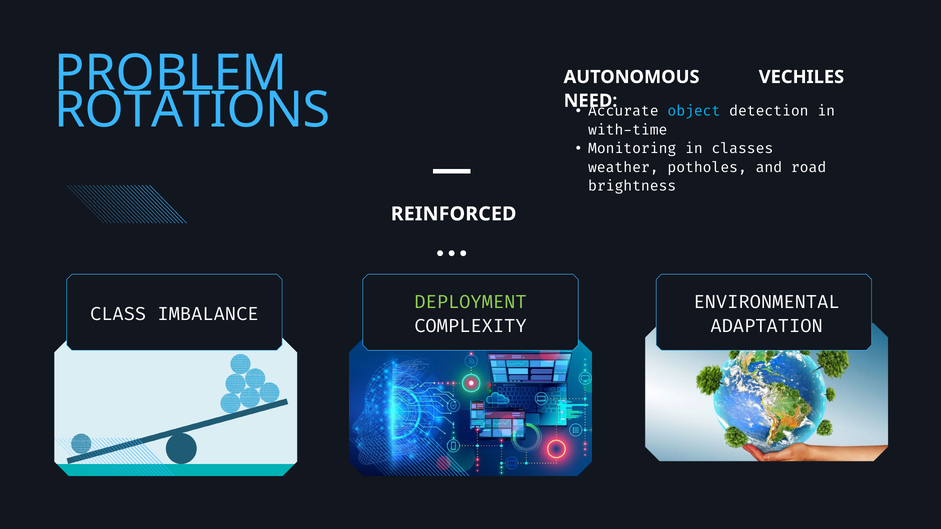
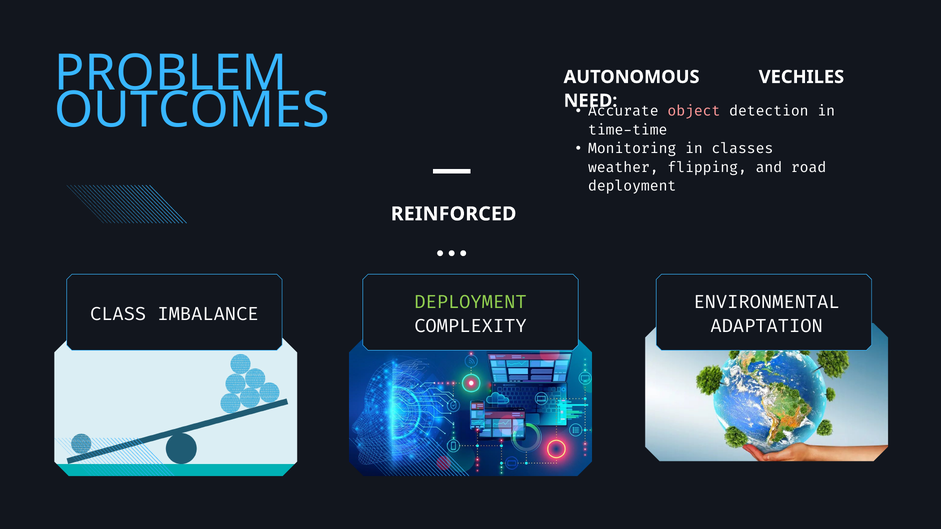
ROTATIONS: ROTATIONS -> OUTCOMES (192, 110)
object colour: light blue -> pink (694, 111)
with-time: with-time -> time-time (628, 130)
potholes: potholes -> flipping (707, 167)
brightness: brightness -> deployment (632, 186)
